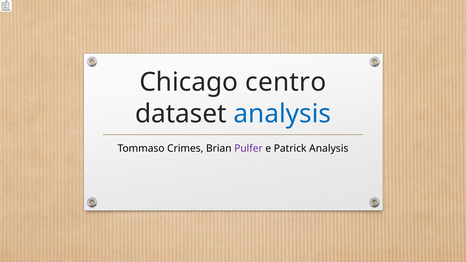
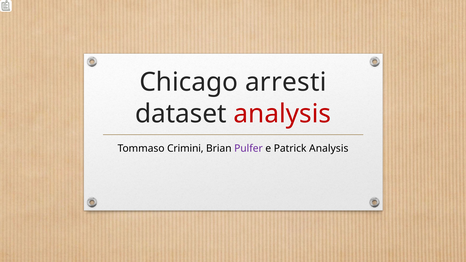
centro: centro -> arresti (286, 82)
analysis colour: blue -> red (282, 114)
Crimes: Crimes -> Crimini (185, 148)
